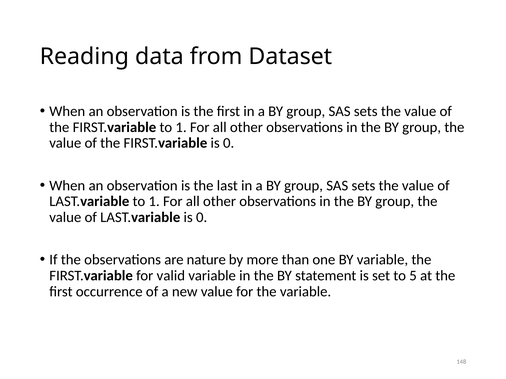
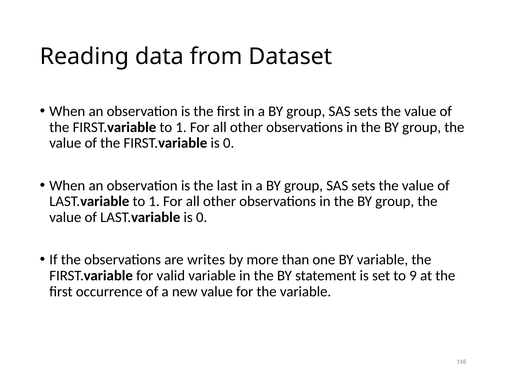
nature: nature -> writes (206, 260)
5: 5 -> 9 (413, 276)
